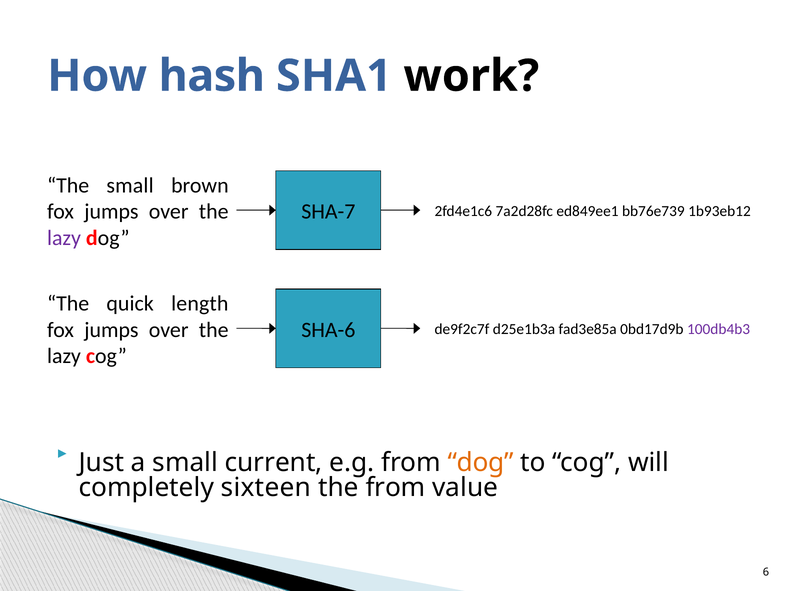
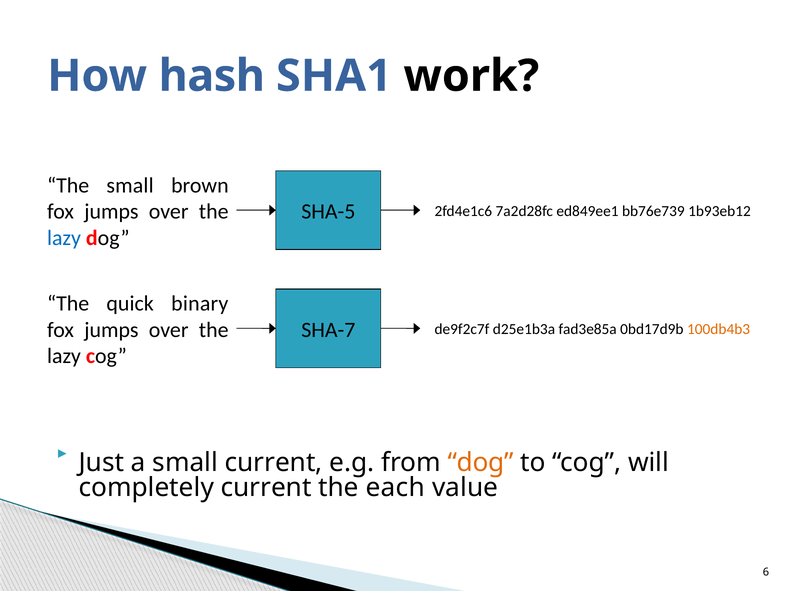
SHA-7: SHA-7 -> SHA-5 (328, 212)
lazy colour: purple -> blue (64, 238)
length: length -> binary (200, 304)
SHA-6: SHA-6 -> SHA-7 (328, 330)
100db4b3 colour: purple -> orange (719, 329)
completely sixteen: sixteen -> current (266, 488)
the from: from -> each (395, 488)
